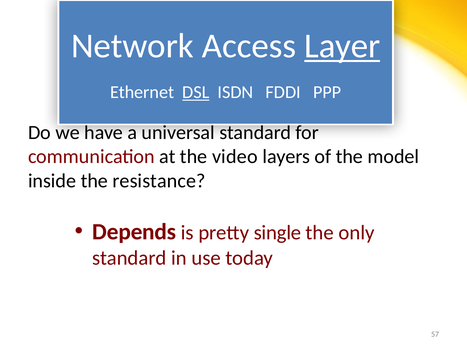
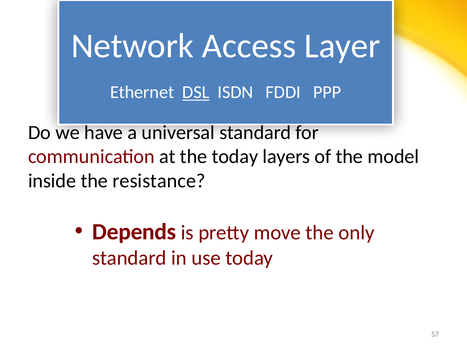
Layer underline: present -> none (342, 46)
the video: video -> today (235, 157)
single: single -> move (277, 233)
